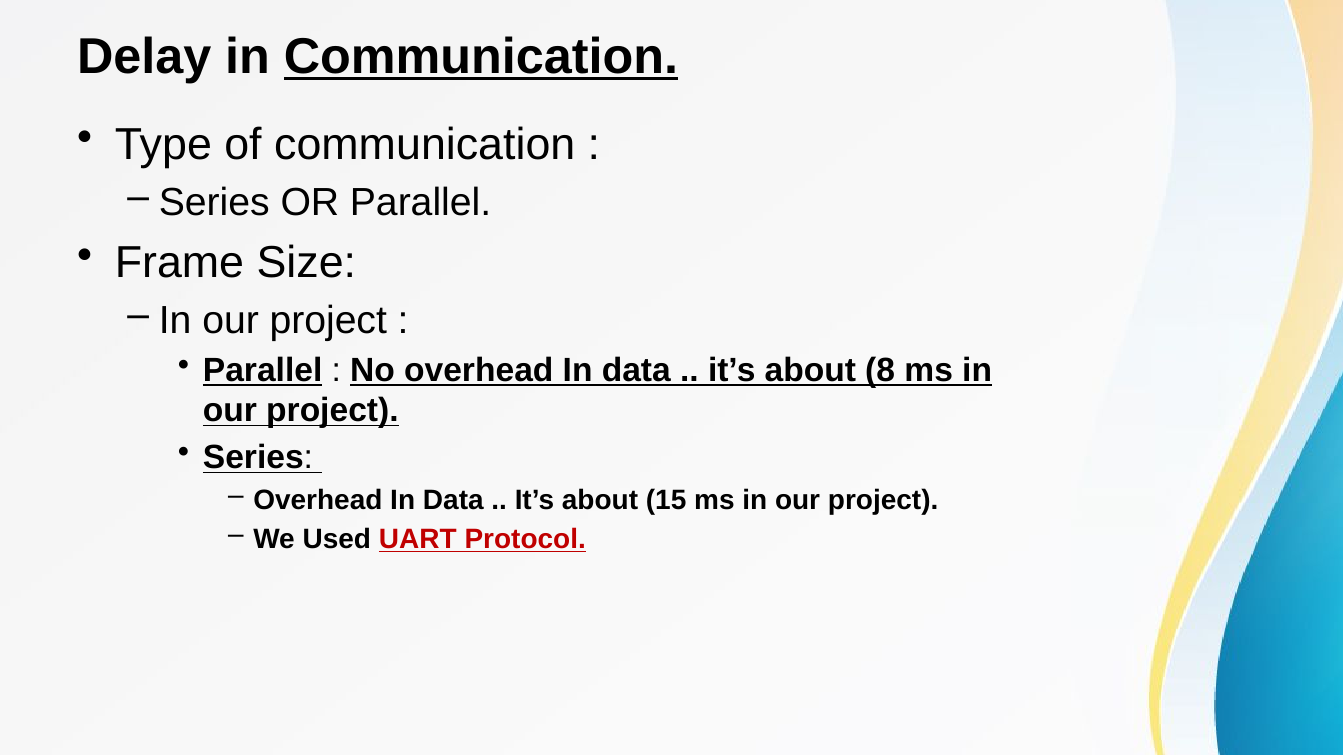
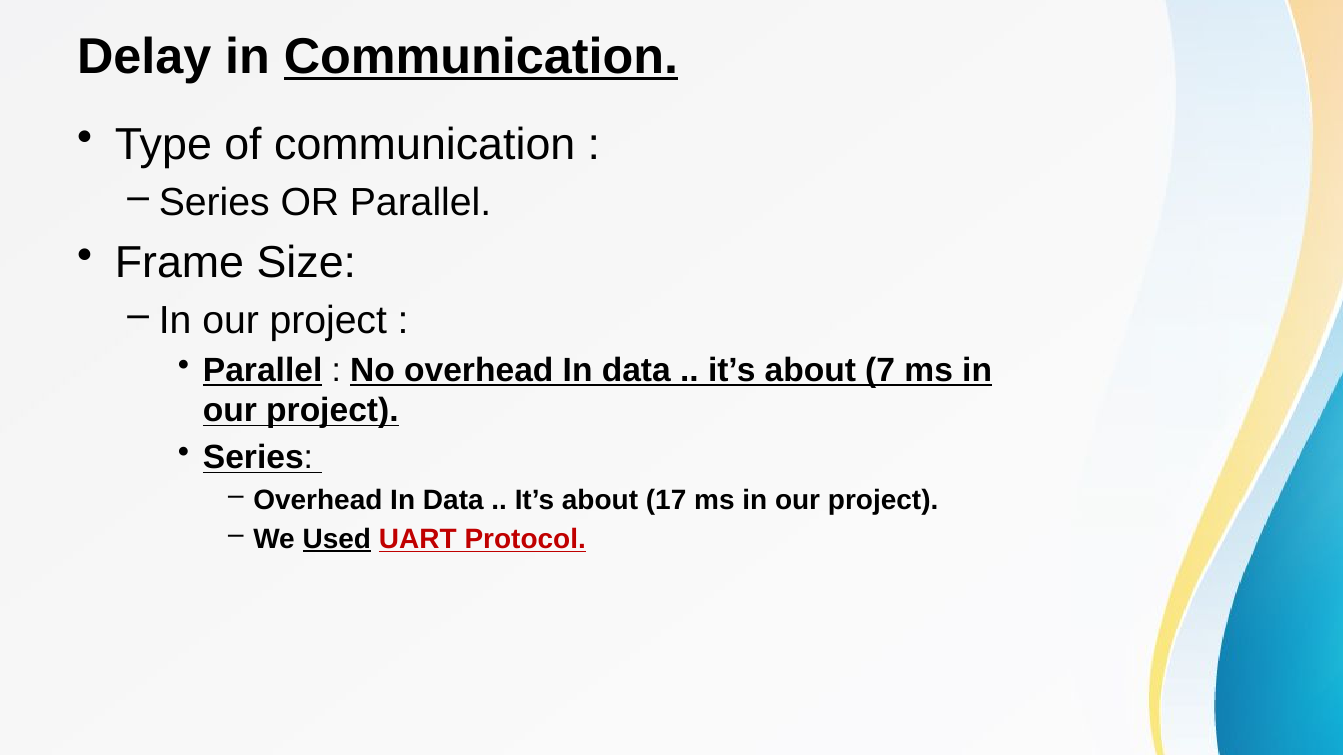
8: 8 -> 7 (880, 371)
15: 15 -> 17 (666, 500)
Used underline: none -> present (337, 539)
